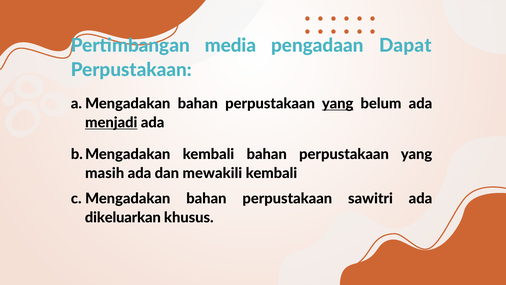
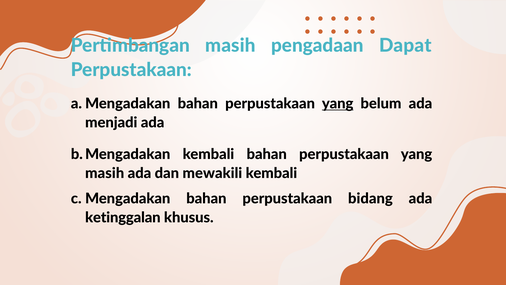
Pertimbangan media: media -> masih (230, 45)
menjadi underline: present -> none (111, 122)
sawitri: sawitri -> bidang (370, 198)
dikeluarkan: dikeluarkan -> ketinggalan (123, 217)
